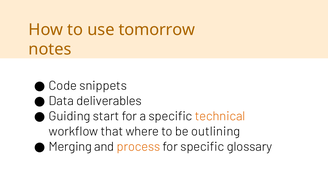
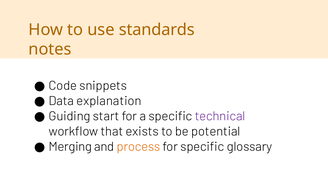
tomorrow: tomorrow -> standards (157, 30)
deliverables: deliverables -> explanation (109, 101)
technical colour: orange -> purple (220, 117)
where: where -> exists (142, 132)
outlining: outlining -> potential (216, 132)
